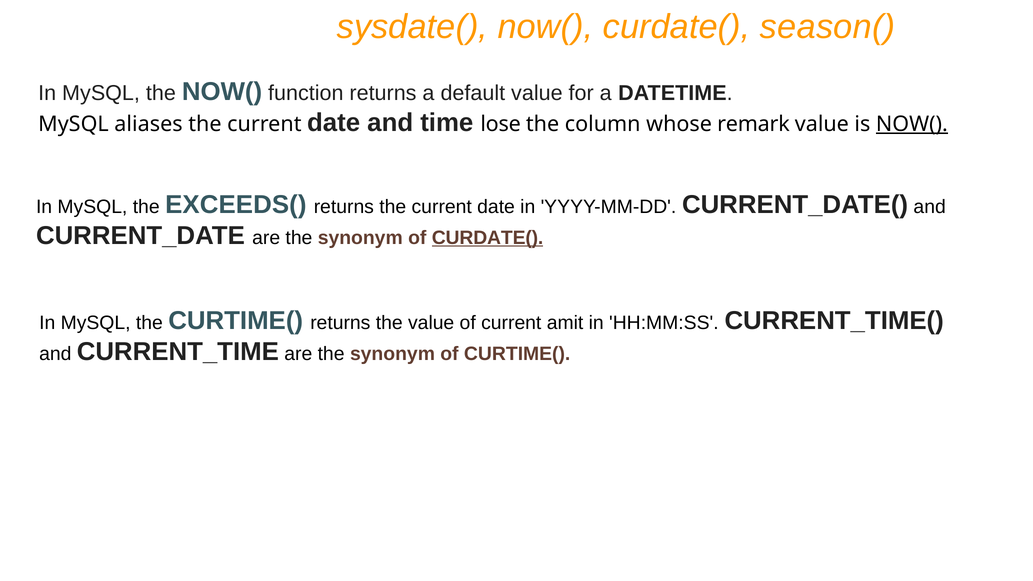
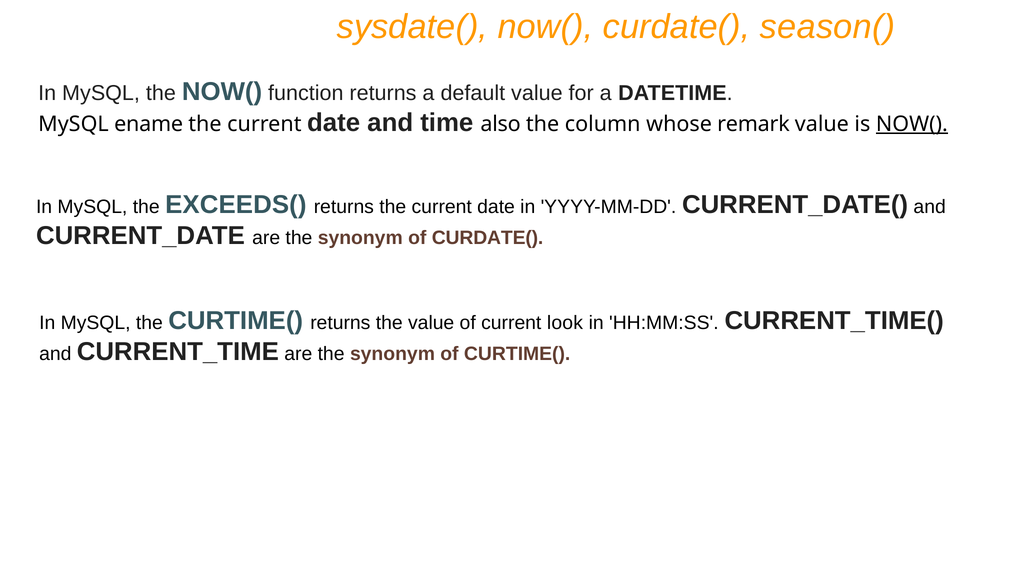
aliases: aliases -> ename (149, 124)
lose: lose -> also (501, 124)
CURDATE( underline: present -> none (488, 238)
amit: amit -> look (565, 323)
